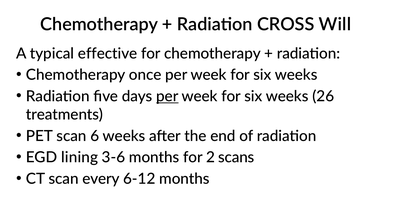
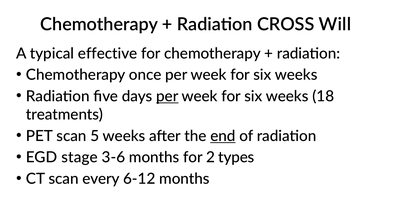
26: 26 -> 18 (323, 96)
6: 6 -> 5 (95, 136)
end underline: none -> present (223, 136)
lining: lining -> stage (80, 157)
scans: scans -> types (236, 157)
